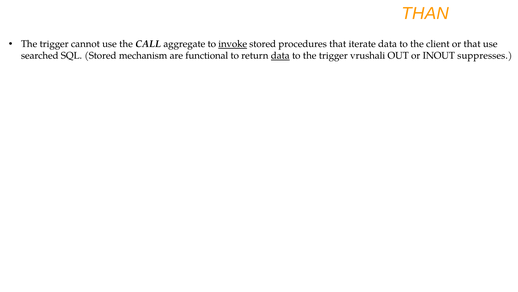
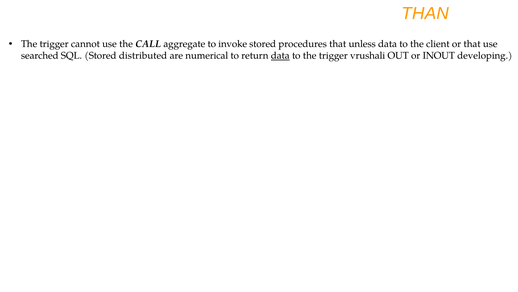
invoke underline: present -> none (233, 44)
iterate: iterate -> unless (362, 44)
mechanism: mechanism -> distributed (143, 56)
functional: functional -> numerical (207, 56)
suppresses: suppresses -> developing (485, 56)
